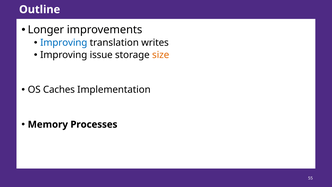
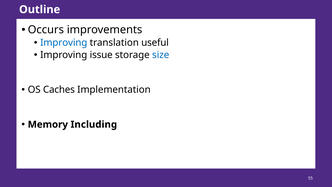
Longer: Longer -> Occurs (46, 30)
writes: writes -> useful (155, 43)
size colour: orange -> blue (161, 55)
Processes: Processes -> Including (94, 124)
